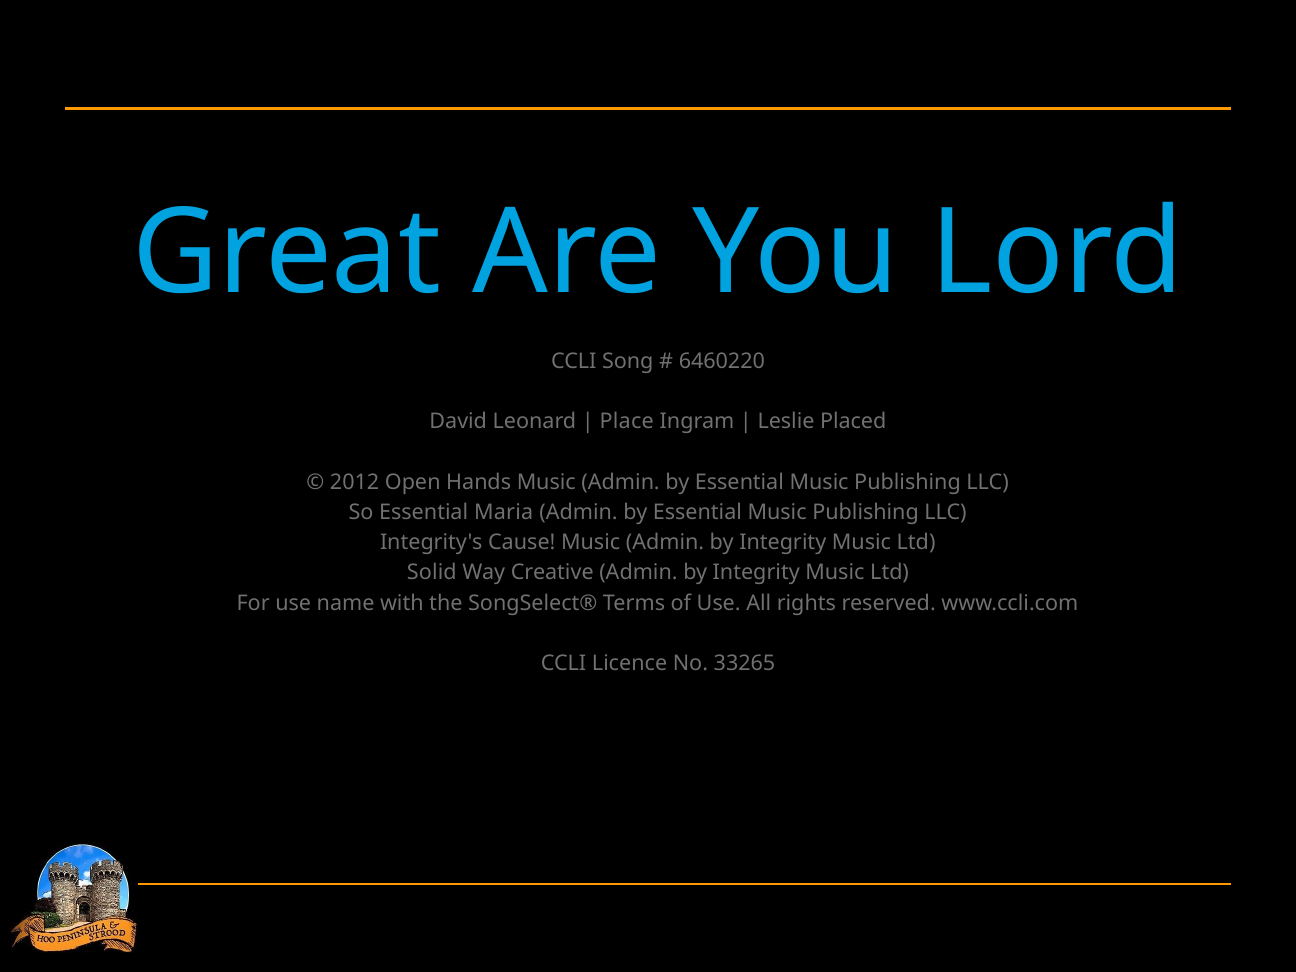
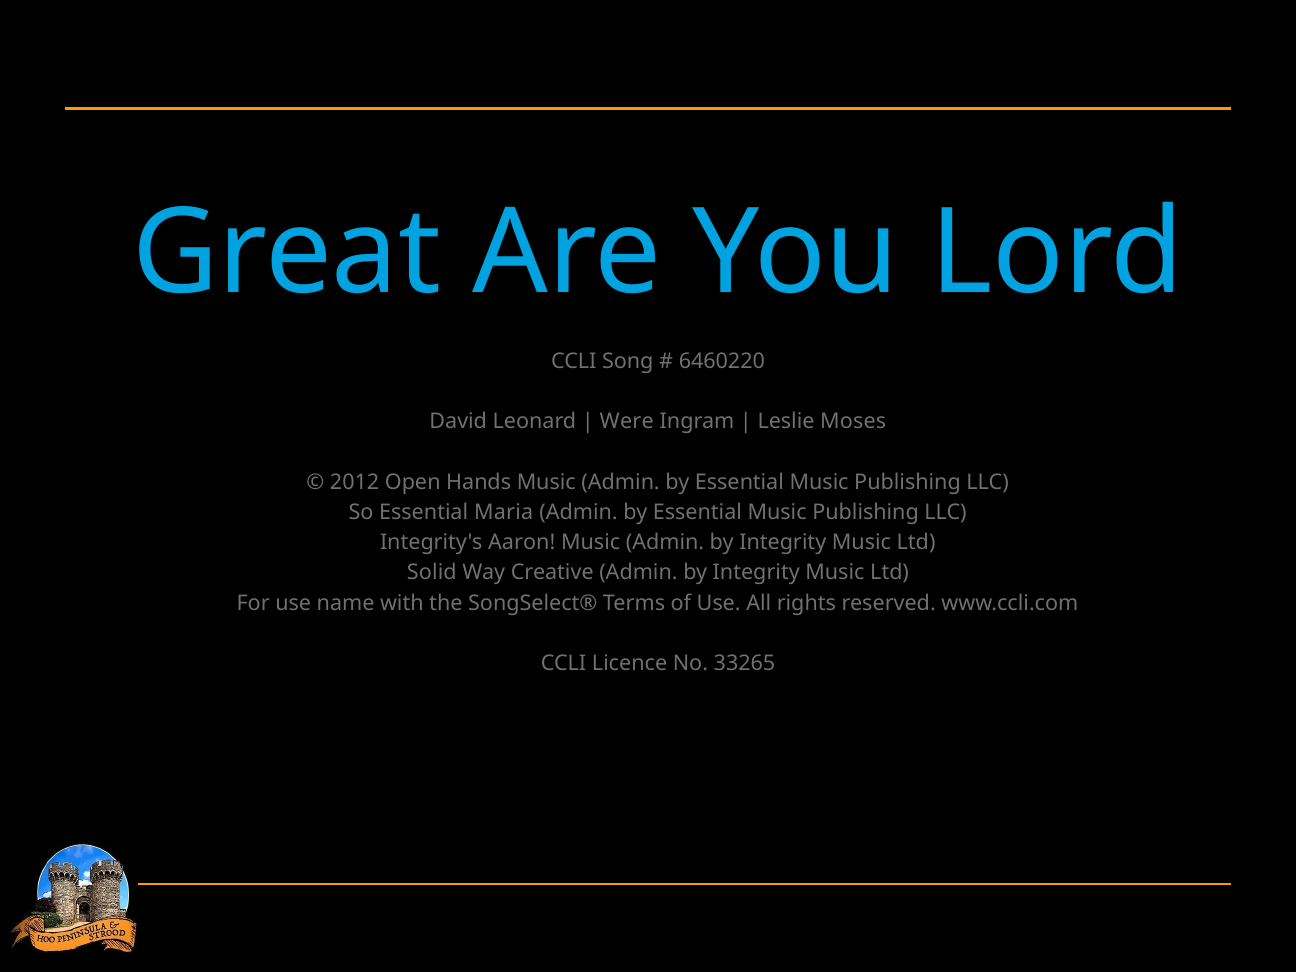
Place: Place -> Were (627, 421)
Placed: Placed -> Moses (853, 421)
Cause: Cause -> Aaron (522, 542)
